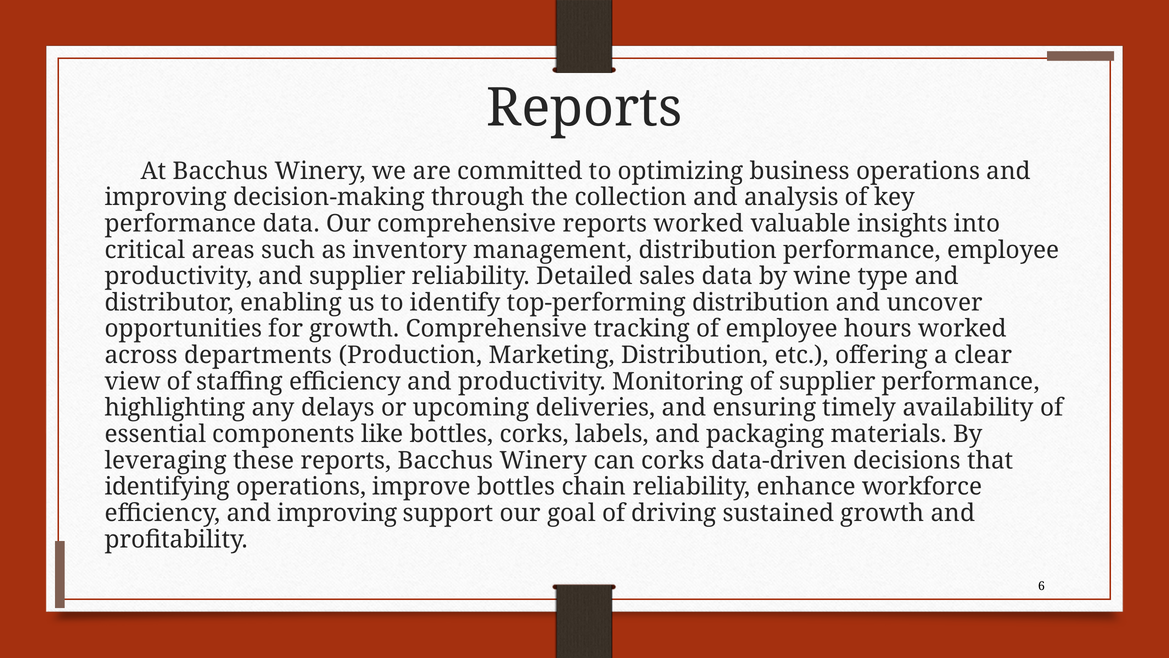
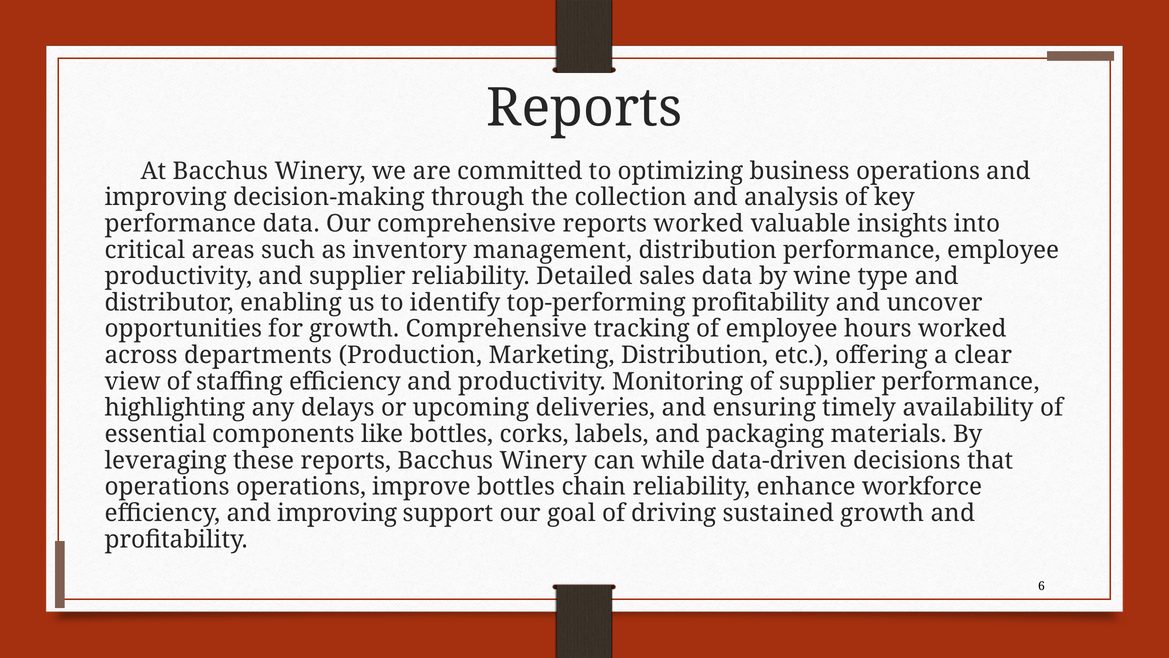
top-performing distribution: distribution -> profitability (761, 302)
can corks: corks -> while (673, 460)
identifying: identifying -> operations (167, 487)
